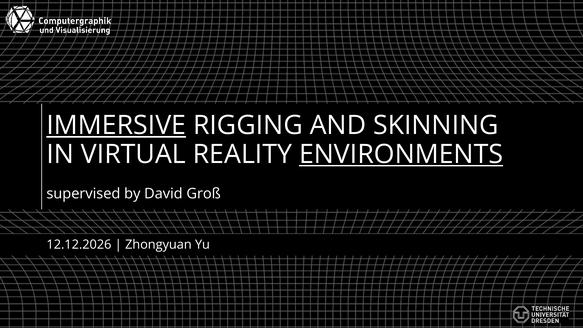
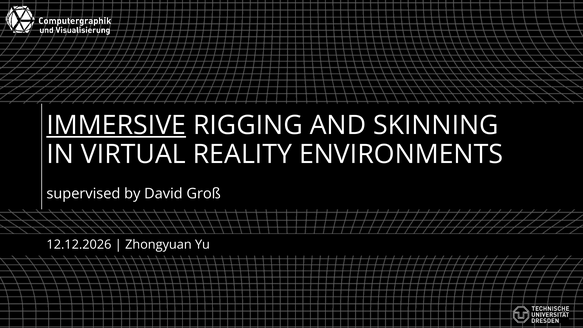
ENVIRONMENTS underline: present -> none (401, 154)
